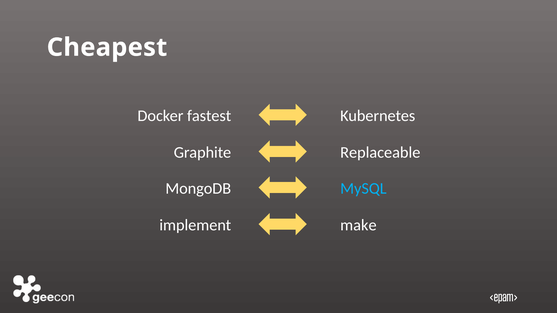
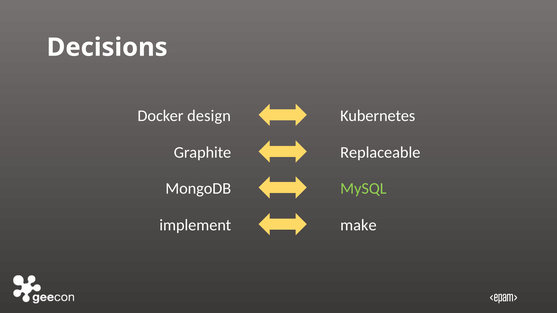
Cheapest: Cheapest -> Decisions (107, 47)
fastest: fastest -> design (209, 116)
MySQL colour: light blue -> light green (363, 189)
